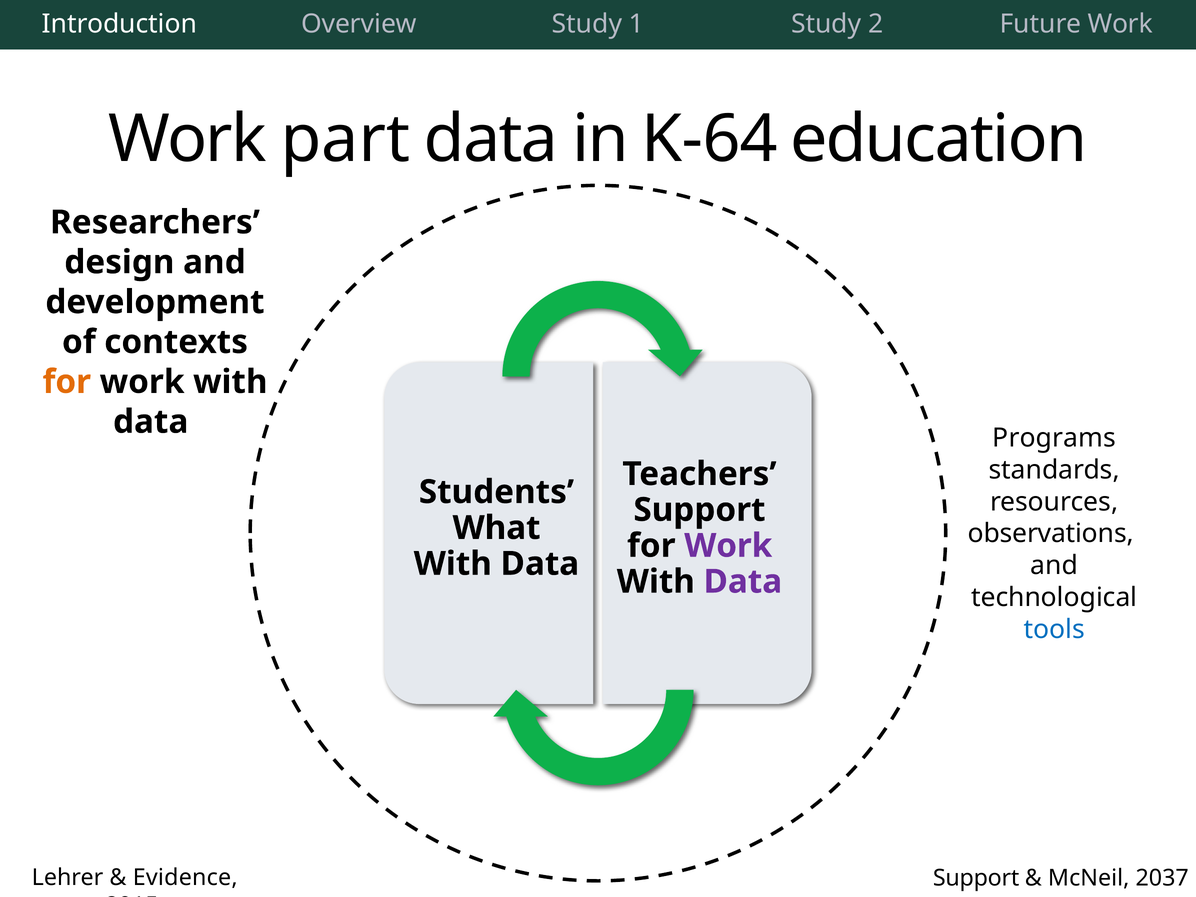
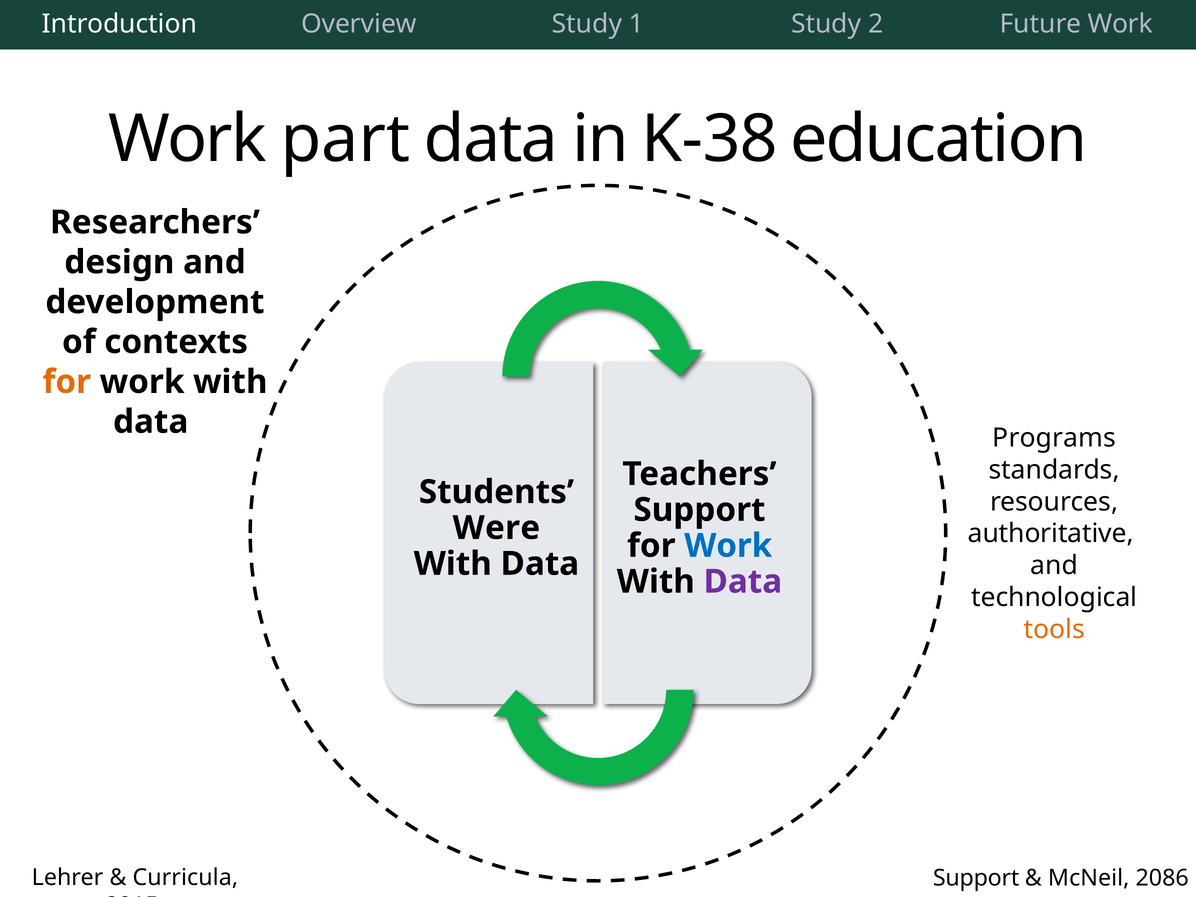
K-64: K-64 -> K-38 (710, 139)
What: What -> Were (496, 528)
observations: observations -> authoritative (1051, 534)
Work colour: purple -> blue (728, 546)
tools colour: blue -> orange (1054, 629)
Evidence: Evidence -> Curricula (185, 878)
2037: 2037 -> 2086 (1162, 878)
